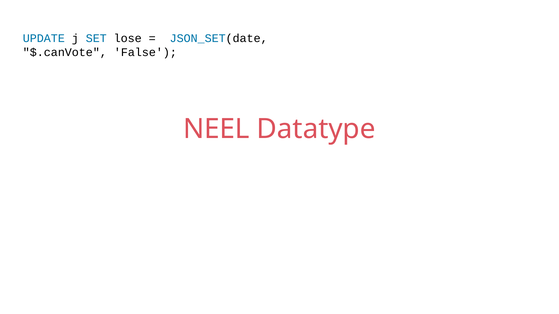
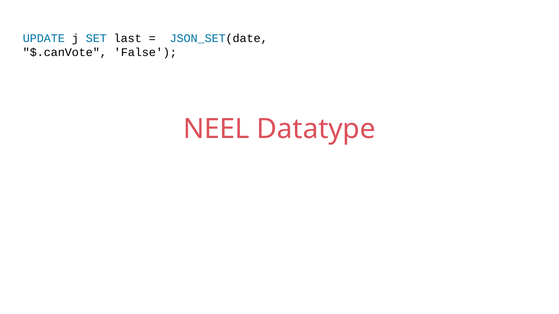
lose: lose -> last (128, 38)
